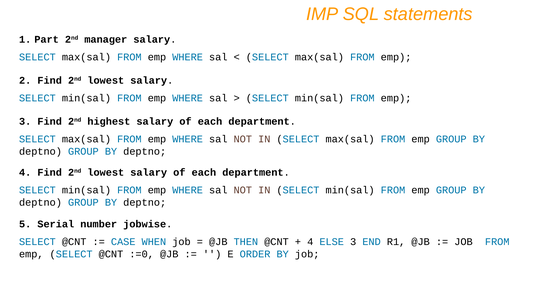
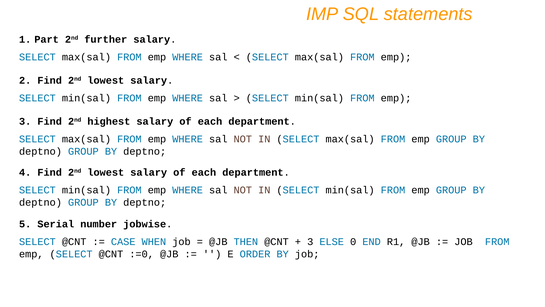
manager: manager -> further (106, 39)
4: 4 -> 3 (310, 241)
ELSE 3: 3 -> 0 (353, 241)
